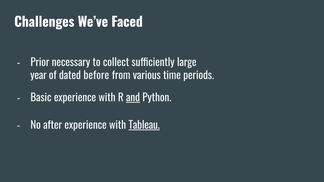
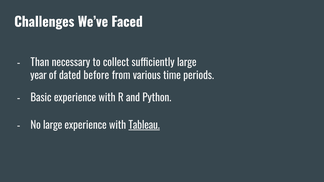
Prior: Prior -> Than (40, 63)
and underline: present -> none (133, 98)
No after: after -> large (53, 125)
